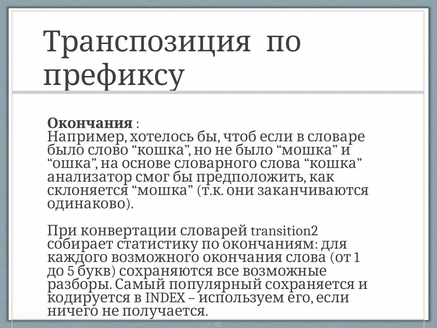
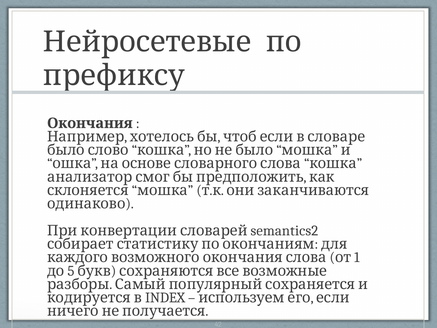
Транспозиция: Транспозиция -> Нейросетевые (147, 42)
transition2: transition2 -> semantics2 (284, 230)
